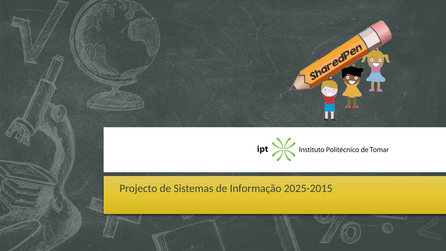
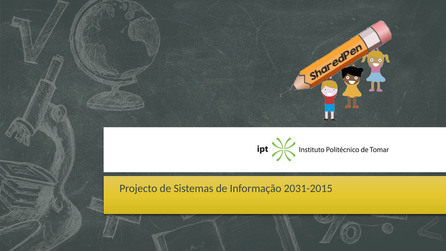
2025-2015: 2025-2015 -> 2031-2015 (308, 188)
